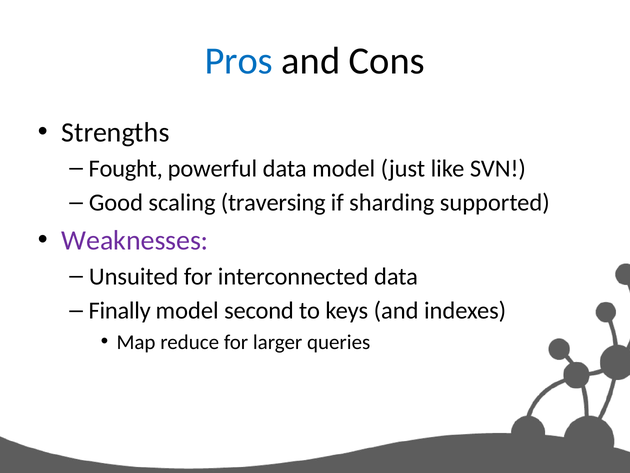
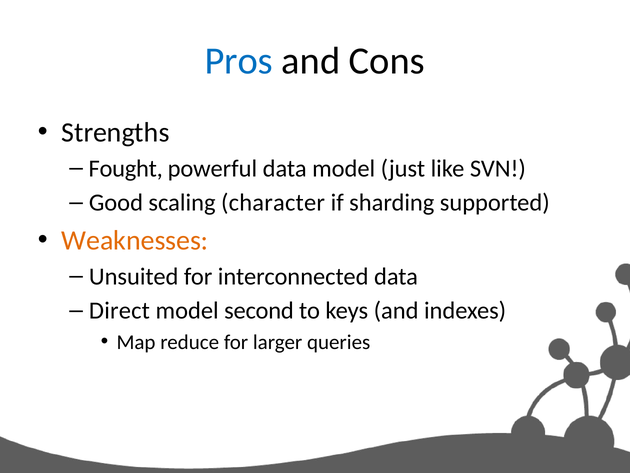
traversing: traversing -> character (273, 203)
Weaknesses colour: purple -> orange (135, 240)
Finally: Finally -> Direct (119, 311)
